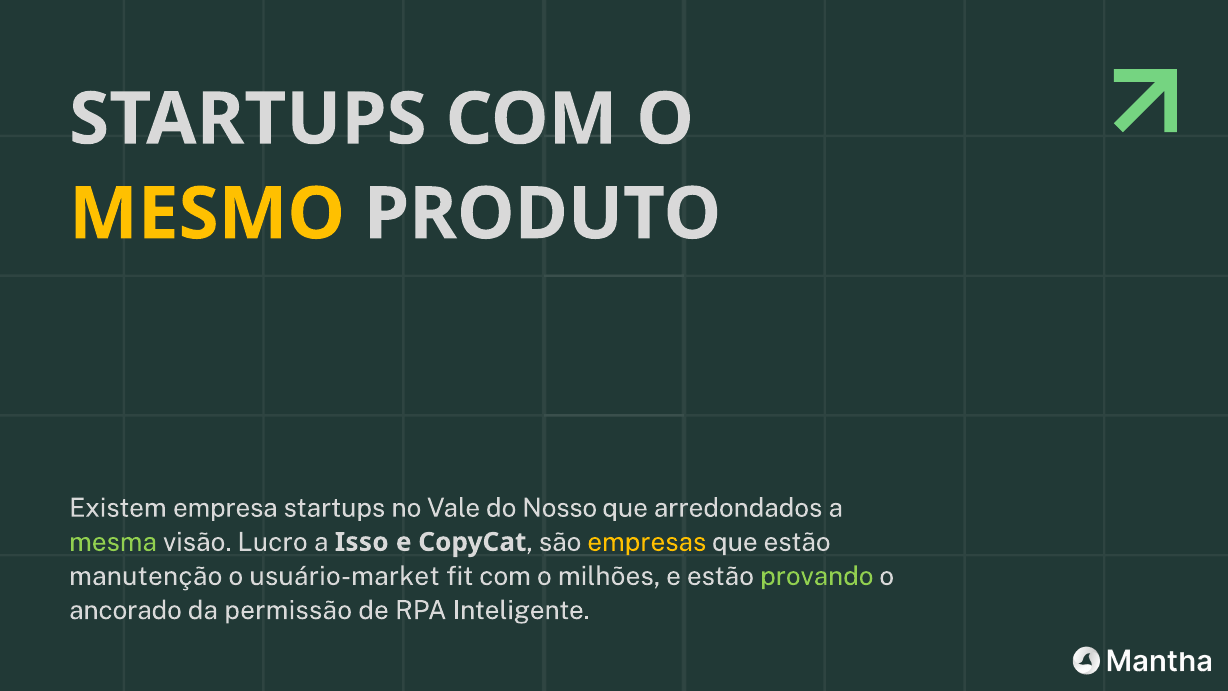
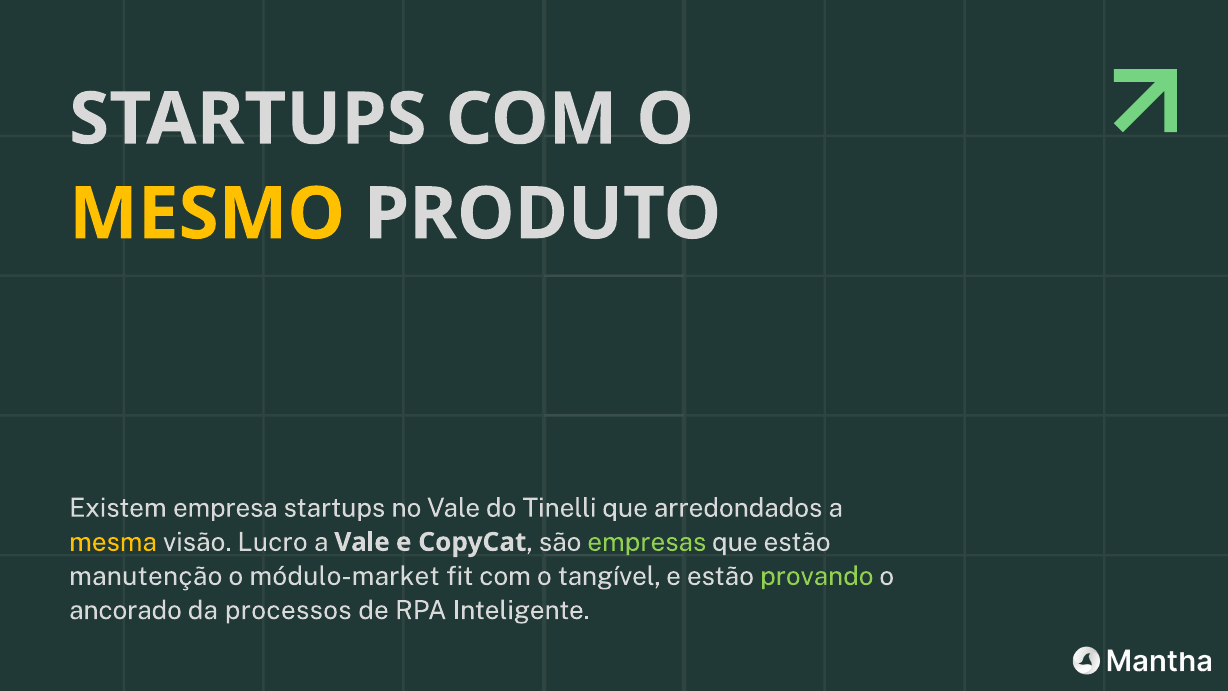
Nosso: Nosso -> Tinelli (560, 508)
mesma colour: light green -> yellow (113, 542)
a Isso: Isso -> Vale (362, 542)
empresas colour: yellow -> light green (647, 542)
usuário-market: usuário-market -> módulo-market (345, 576)
milhões: milhões -> tangível (609, 576)
permissão: permissão -> processos (288, 610)
